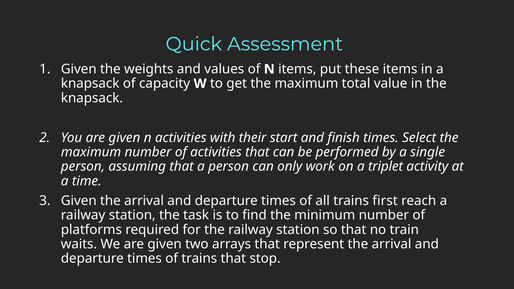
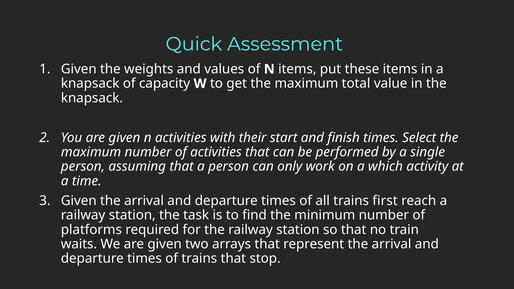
triplet: triplet -> which (385, 167)
